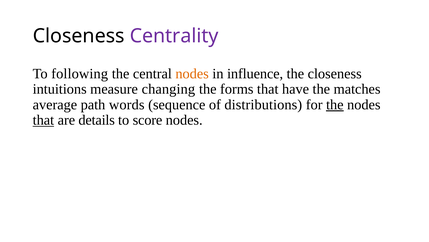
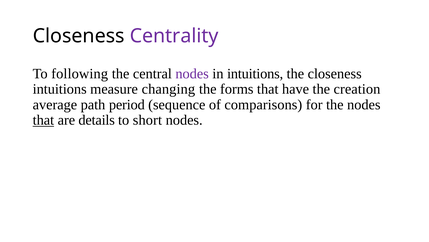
nodes colour: orange -> purple (192, 73)
in influence: influence -> intuitions (255, 73)
matches: matches -> creation (357, 89)
words: words -> period (127, 104)
distributions: distributions -> comparisons (263, 104)
the underline: present -> none (335, 104)
score: score -> short (147, 120)
